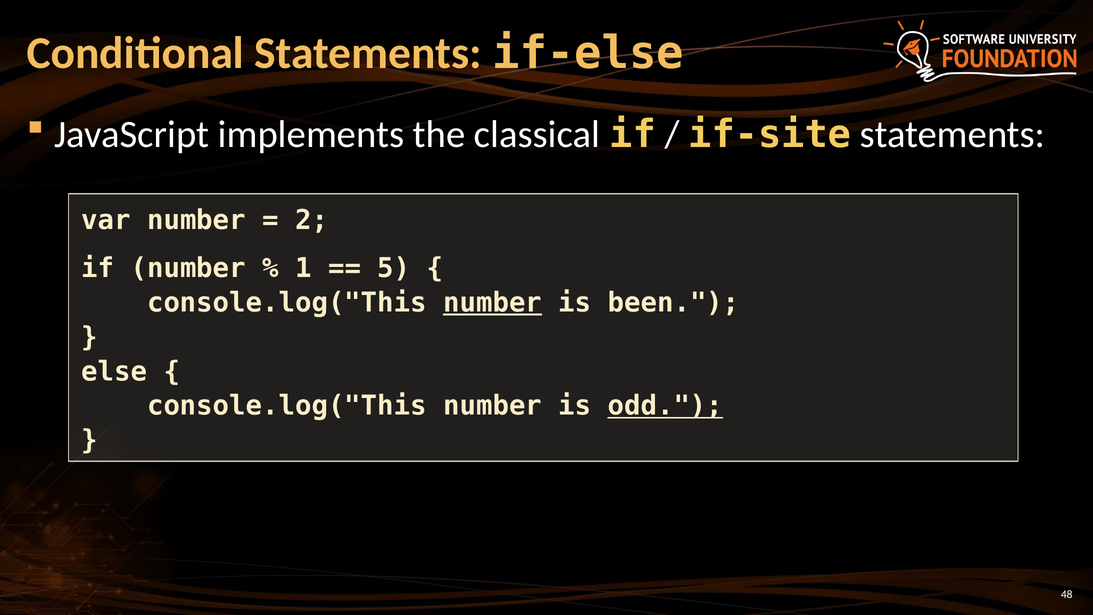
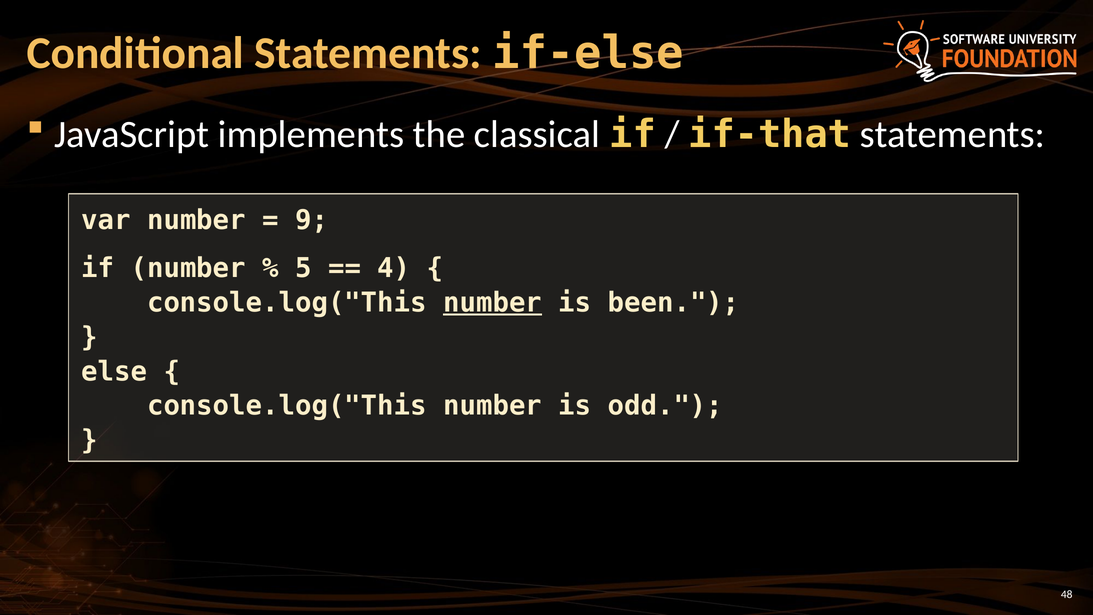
if-site: if-site -> if-that (770, 135)
2: 2 -> 9 (312, 220)
1: 1 -> 5 (303, 268)
5: 5 -> 4 (394, 268)
odd underline: present -> none (665, 406)
